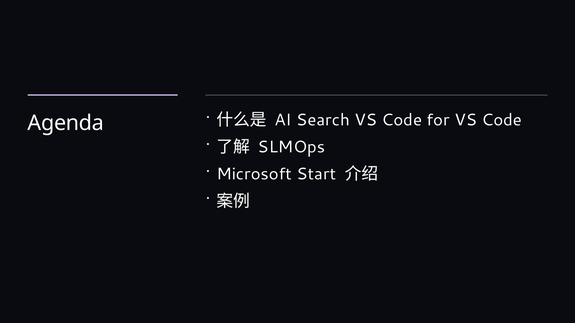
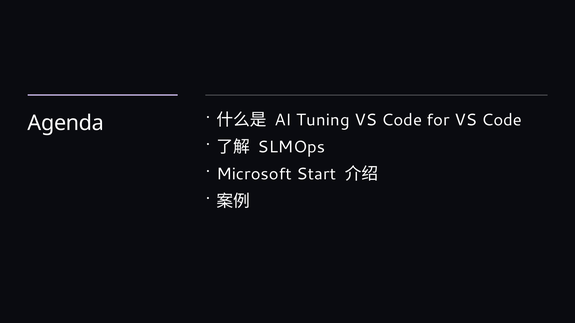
Search: Search -> Tuning (323, 120)
